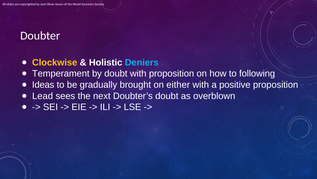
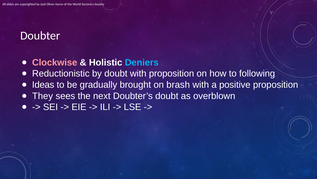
Clockwise colour: yellow -> pink (55, 62)
Temperament: Temperament -> Reductionistic (61, 73)
either: either -> brash (178, 84)
Lead: Lead -> They (43, 96)
